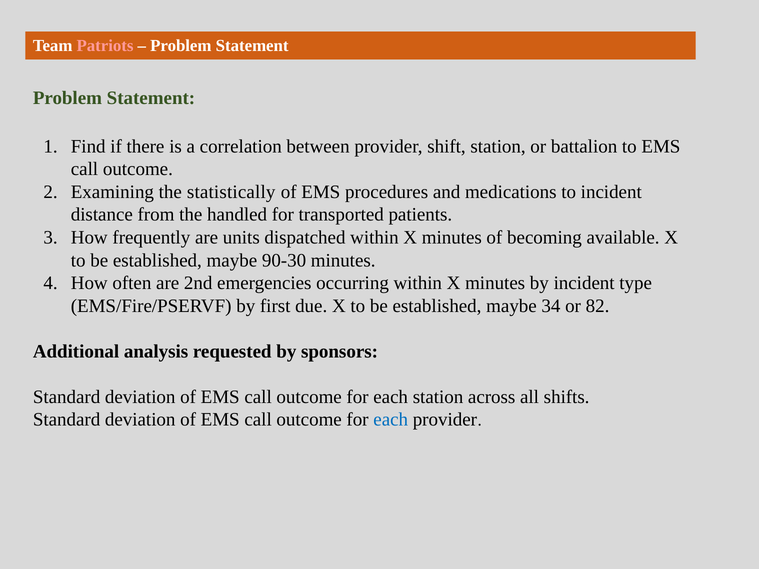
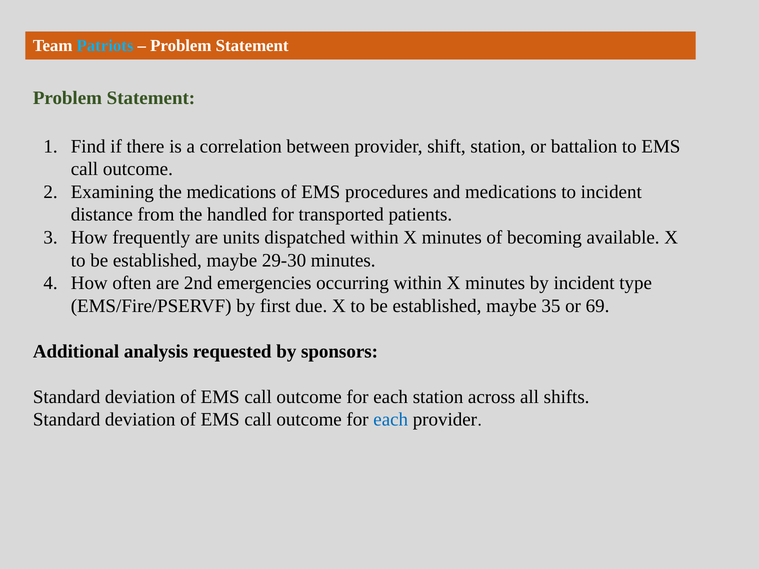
Patriots colour: pink -> light blue (105, 46)
the statistically: statistically -> medications (231, 192)
90-30: 90-30 -> 29-30 (284, 260)
34: 34 -> 35 (551, 306)
82: 82 -> 69 (598, 306)
